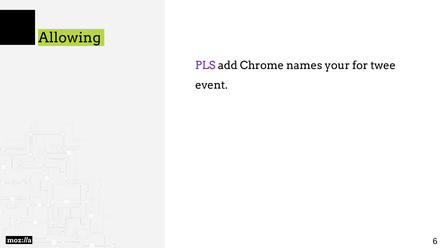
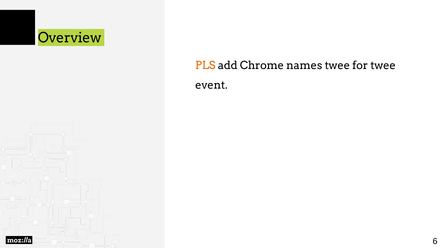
Allowing: Allowing -> Overview (70, 38)
PLS colour: purple -> orange (205, 65)
names your: your -> twee (337, 65)
